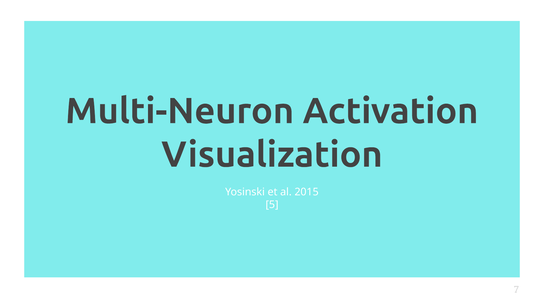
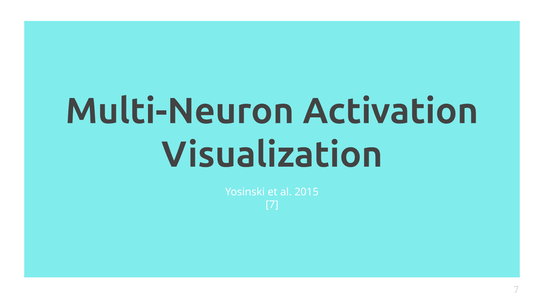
5: 5 -> 7 (272, 205)
